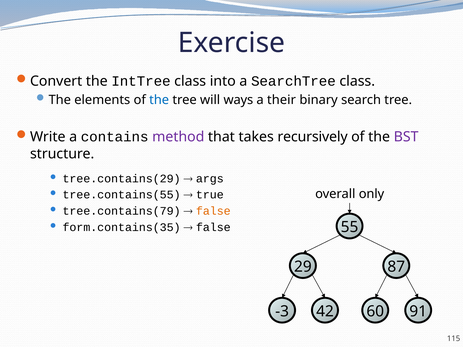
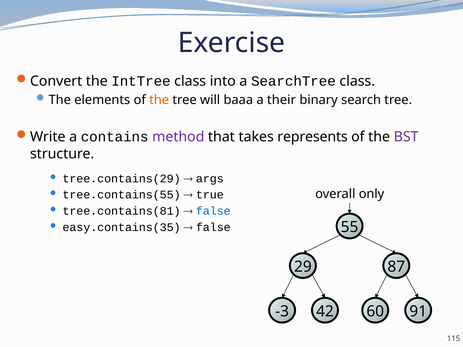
the colour: blue -> orange (159, 100)
ways: ways -> baaa (238, 100)
recursively: recursively -> represents (313, 137)
tree.contains(79: tree.contains(79 -> tree.contains(81 (122, 211)
false colour: orange -> blue (213, 211)
form.contains(35: form.contains(35 -> easy.contains(35 (122, 227)
